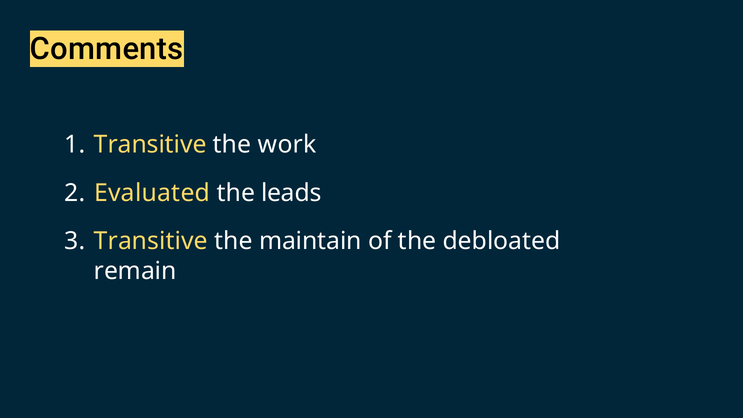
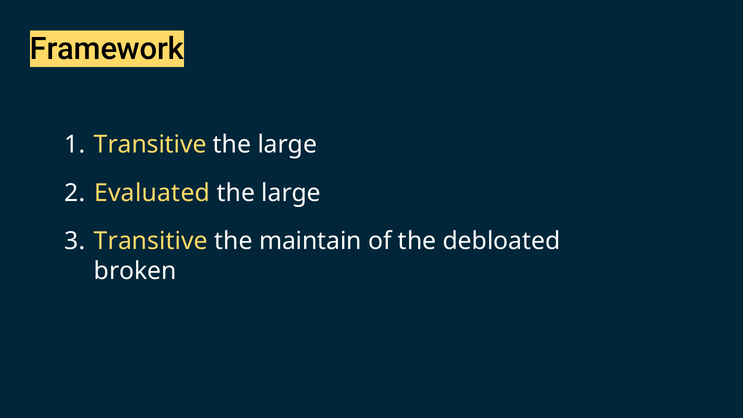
Comments: Comments -> Framework (107, 49)
work: work -> large (287, 145)
leads: leads -> large (291, 193)
remain: remain -> broken (135, 271)
